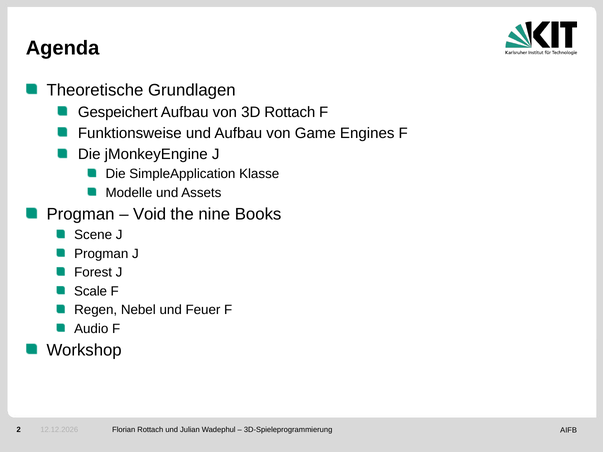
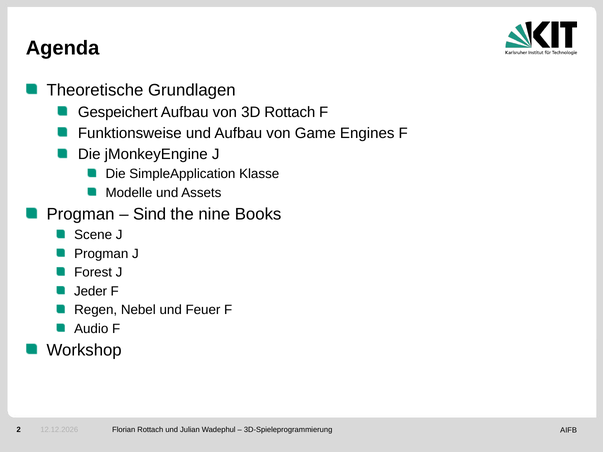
Void: Void -> Sind (150, 215)
Scale: Scale -> Jeder (91, 291)
